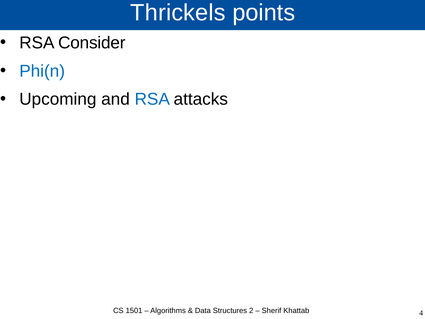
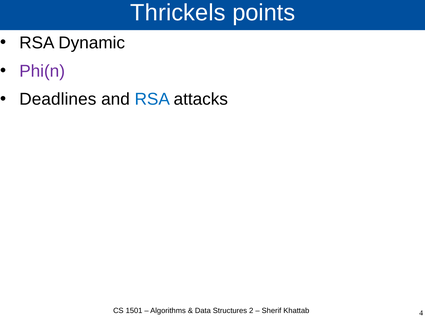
Consider: Consider -> Dynamic (92, 43)
Phi(n colour: blue -> purple (42, 71)
Upcoming: Upcoming -> Deadlines (58, 99)
